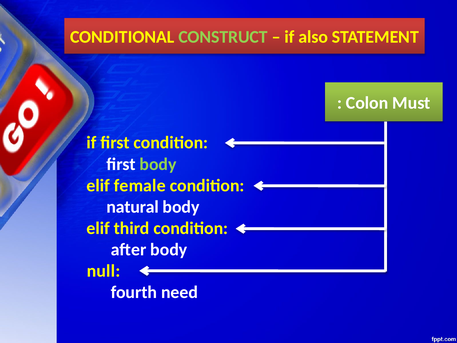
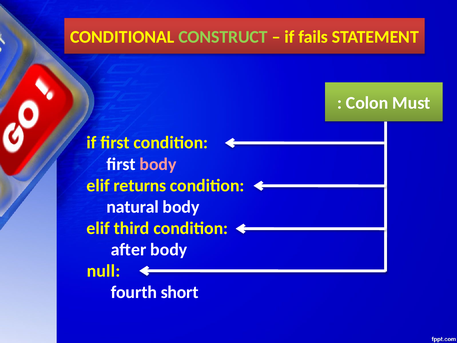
also: also -> fails (313, 37)
body colour: light green -> pink (158, 164)
female: female -> returns (140, 185)
need: need -> short (180, 292)
